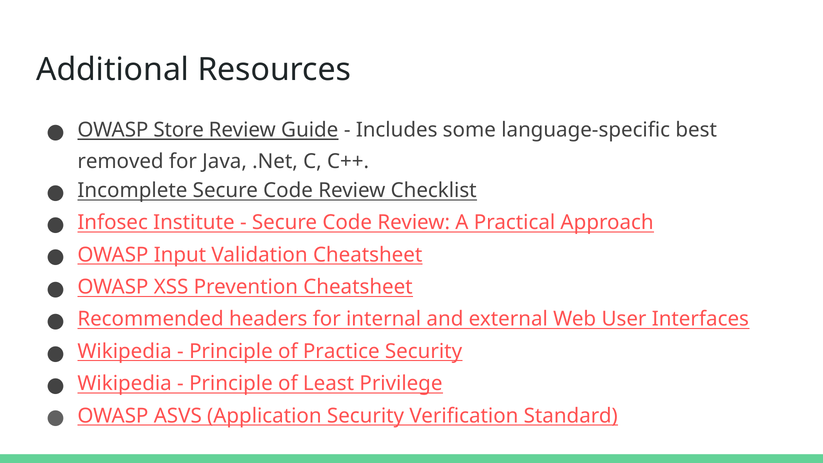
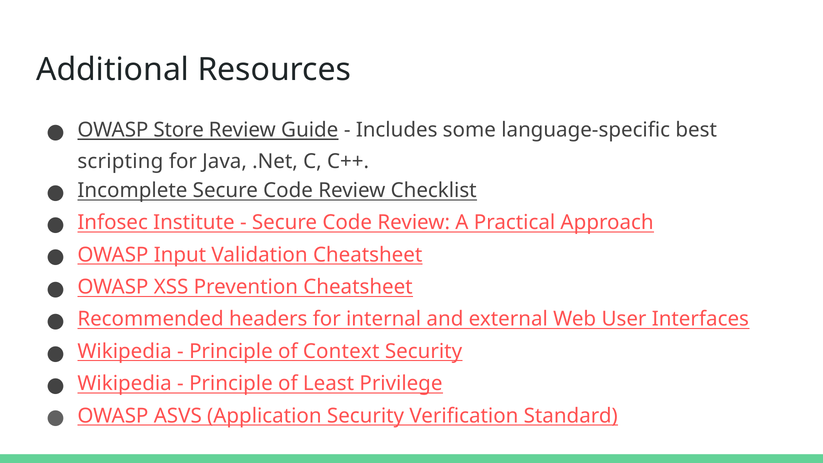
removed: removed -> scripting (120, 162)
Practice: Practice -> Context (341, 351)
